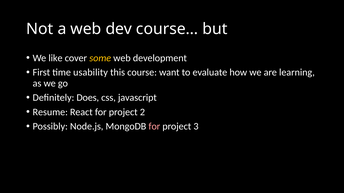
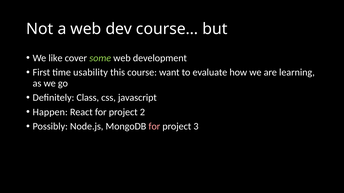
some colour: yellow -> light green (100, 58)
Does: Does -> Class (88, 98)
Resume: Resume -> Happen (50, 112)
